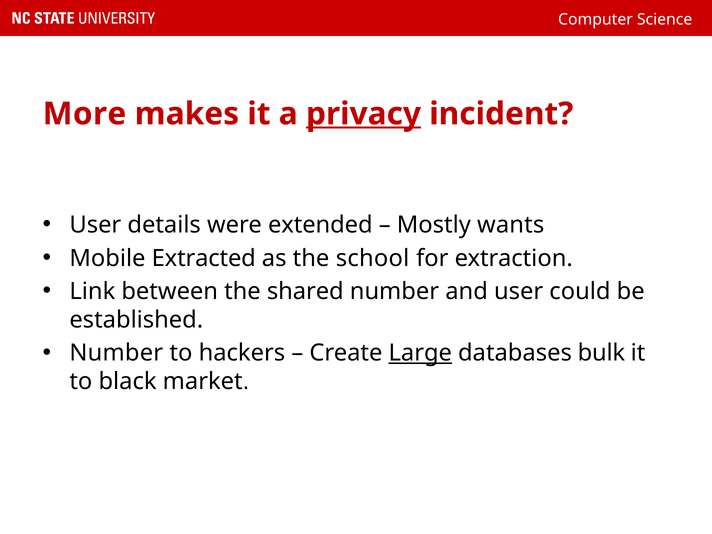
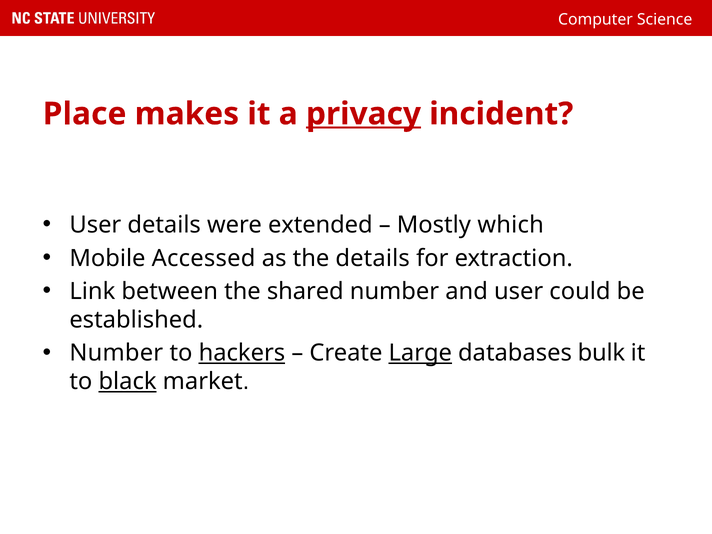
More: More -> Place (85, 114)
wants: wants -> which (511, 225)
Extracted: Extracted -> Accessed (204, 258)
the school: school -> details (373, 258)
hackers underline: none -> present (242, 353)
black underline: none -> present (128, 382)
